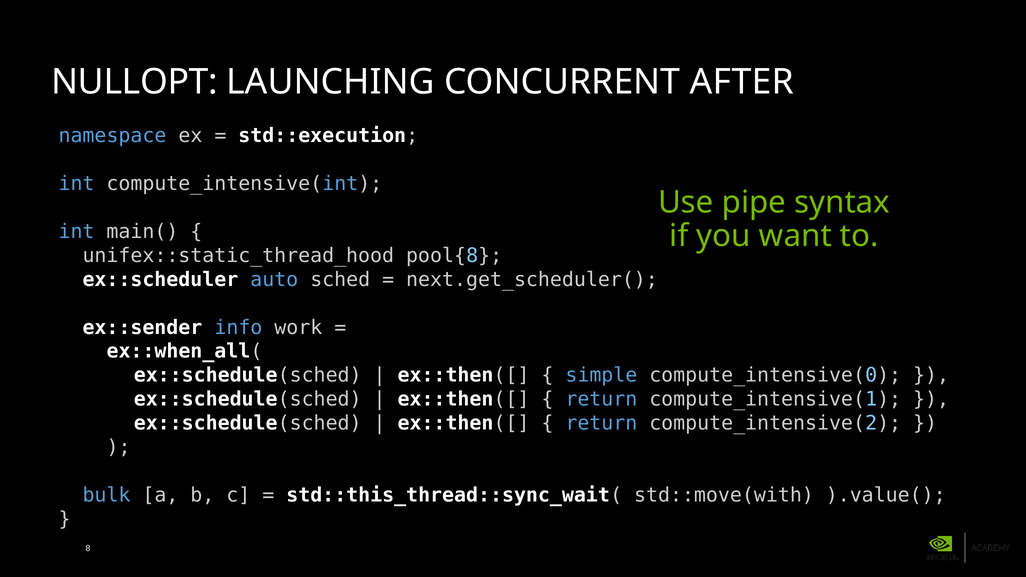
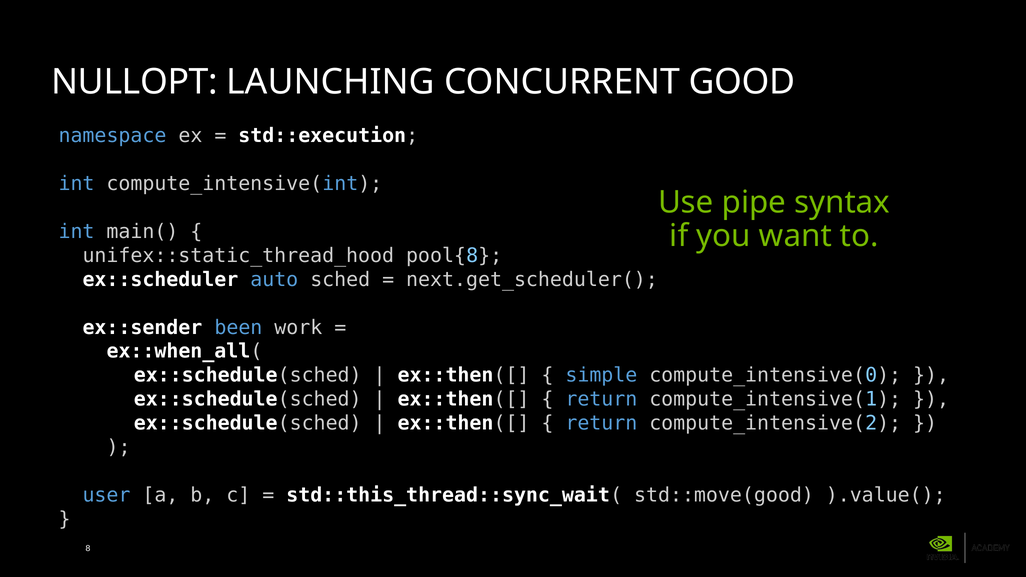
AFTER: AFTER -> GOOD (742, 82)
info: info -> been (238, 328)
bulk: bulk -> user (106, 495)
std::move(with: std::move(with -> std::move(good (724, 495)
